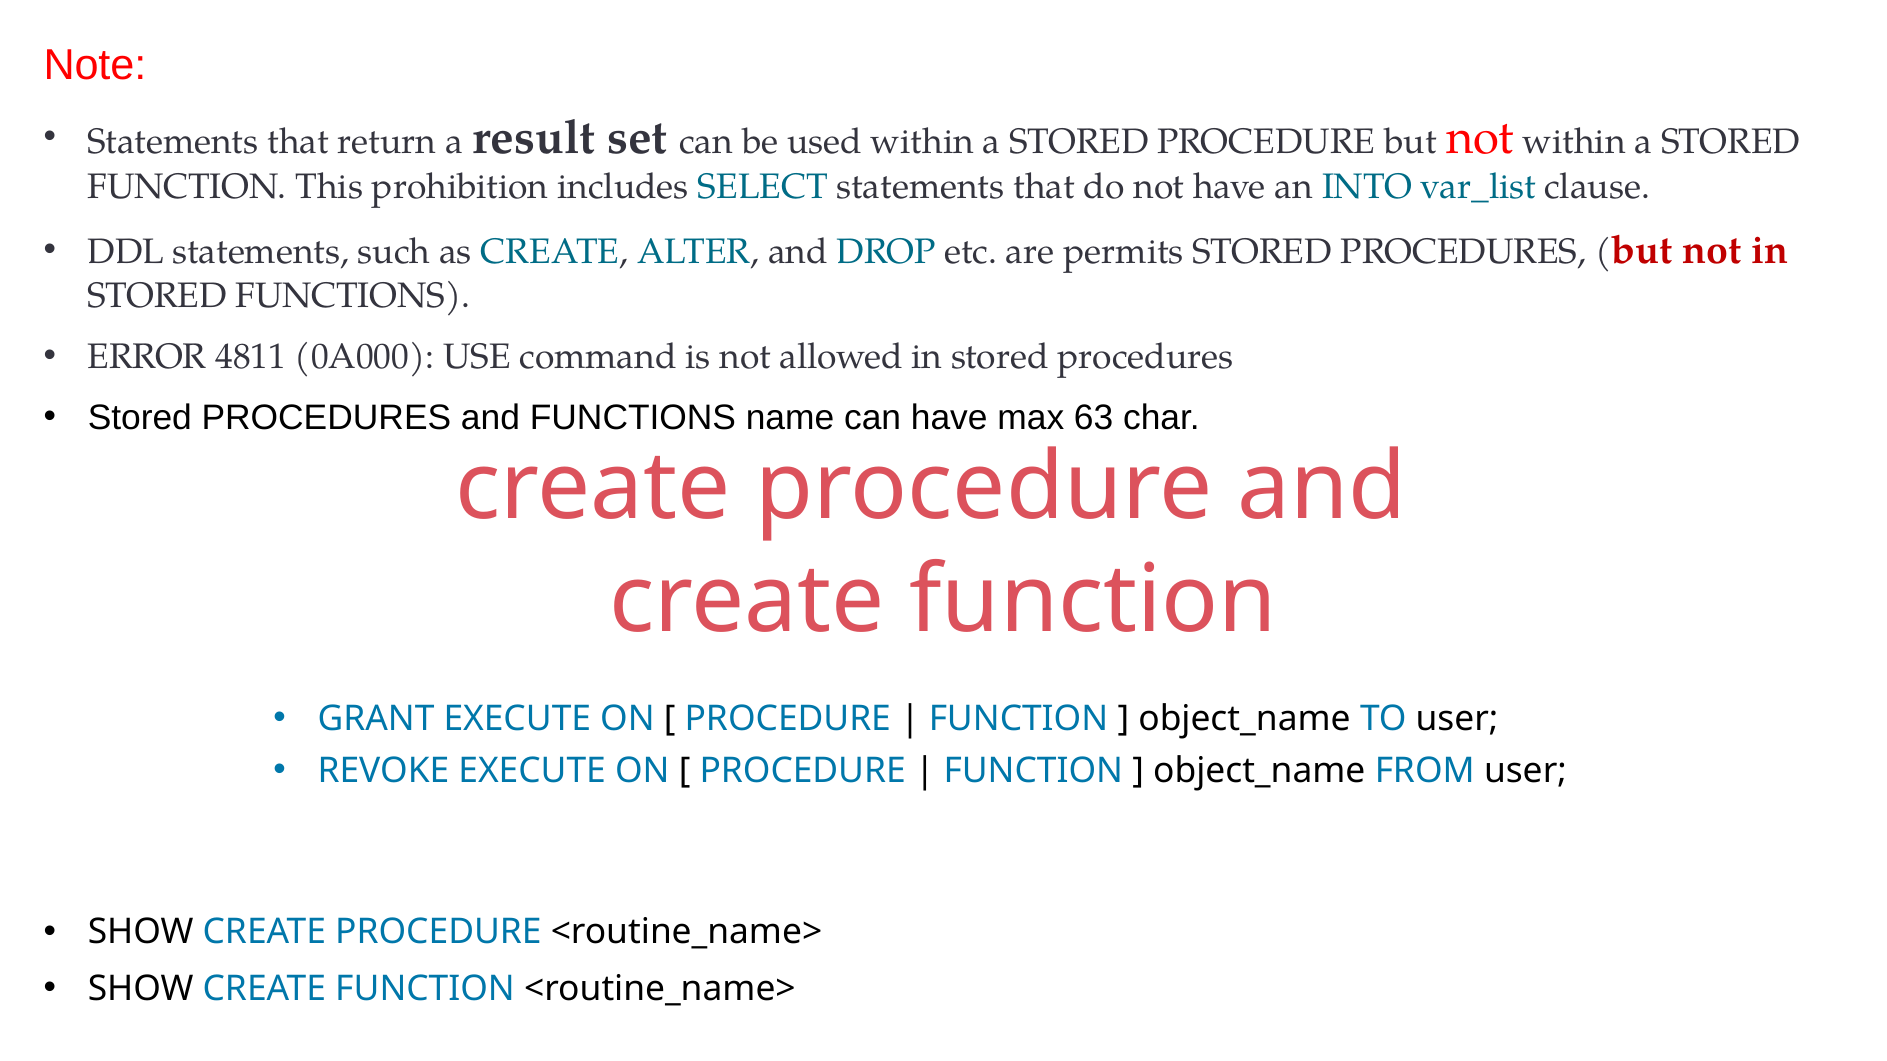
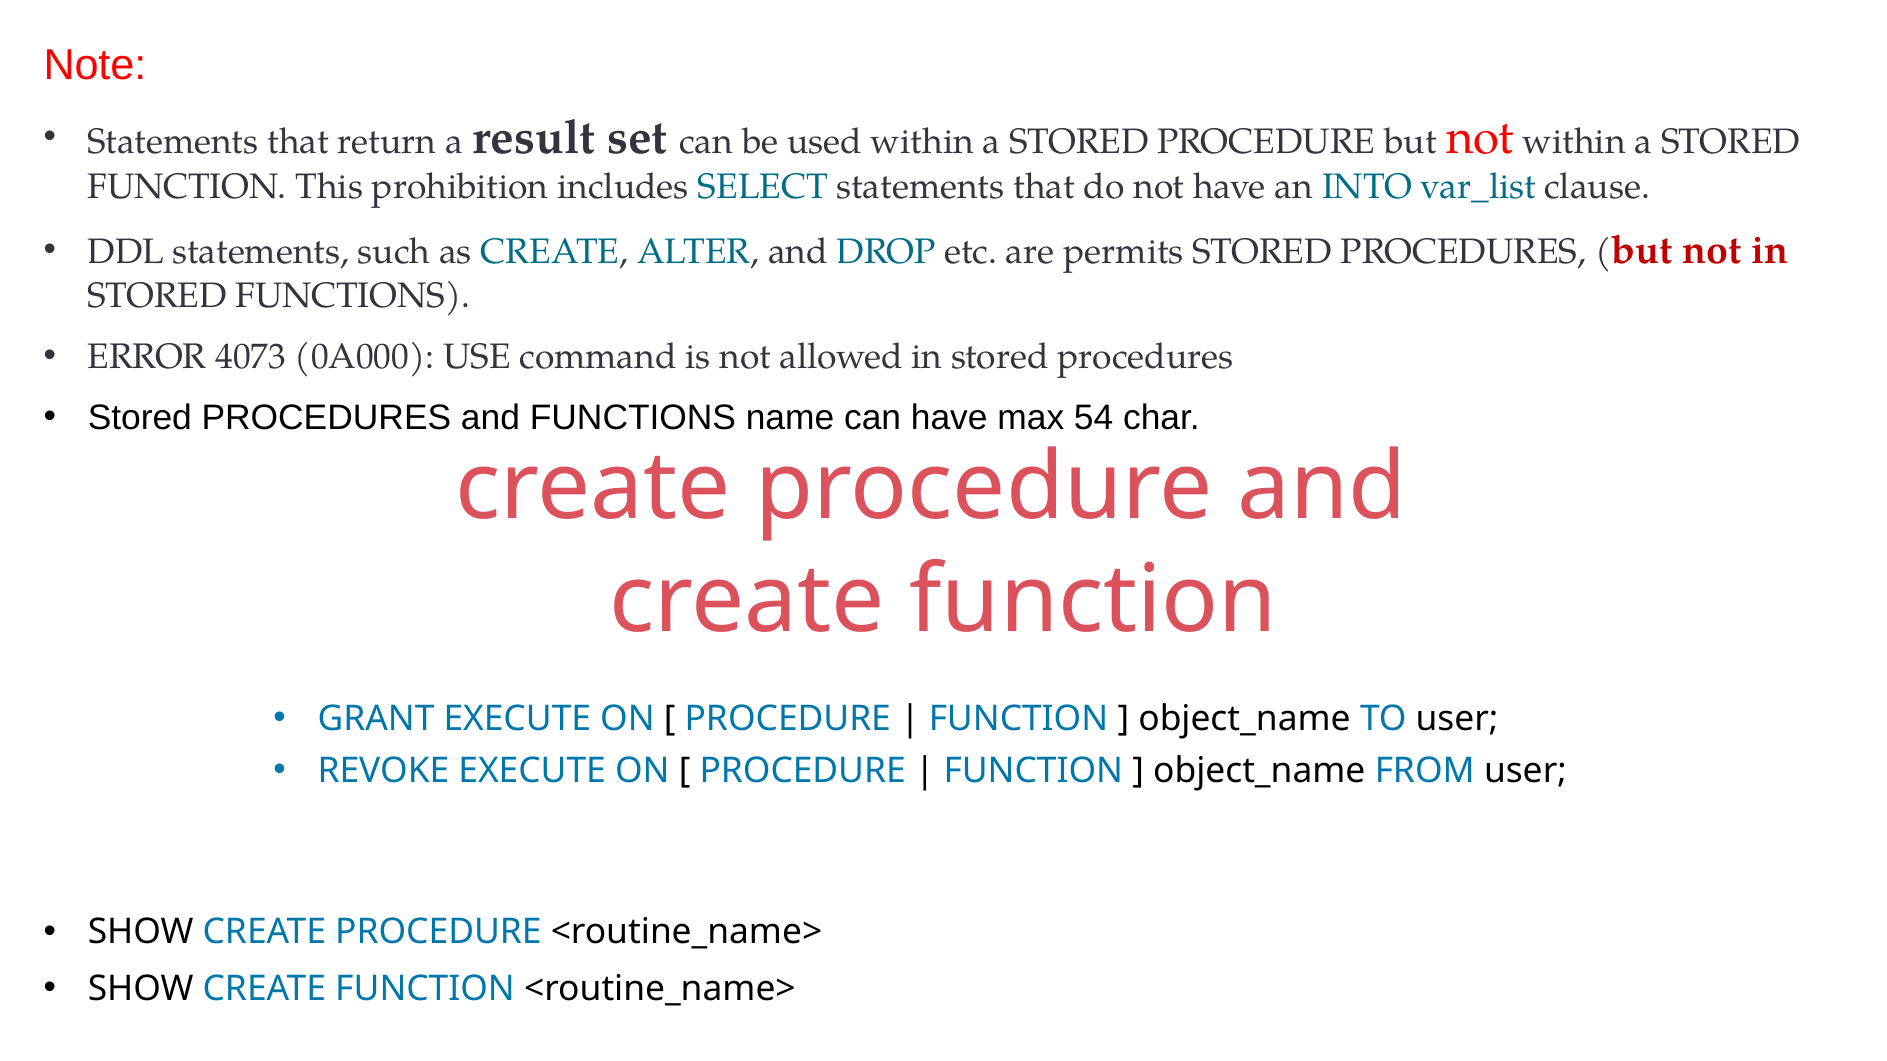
4811: 4811 -> 4073 (251, 357)
63: 63 -> 54 (1094, 418)
